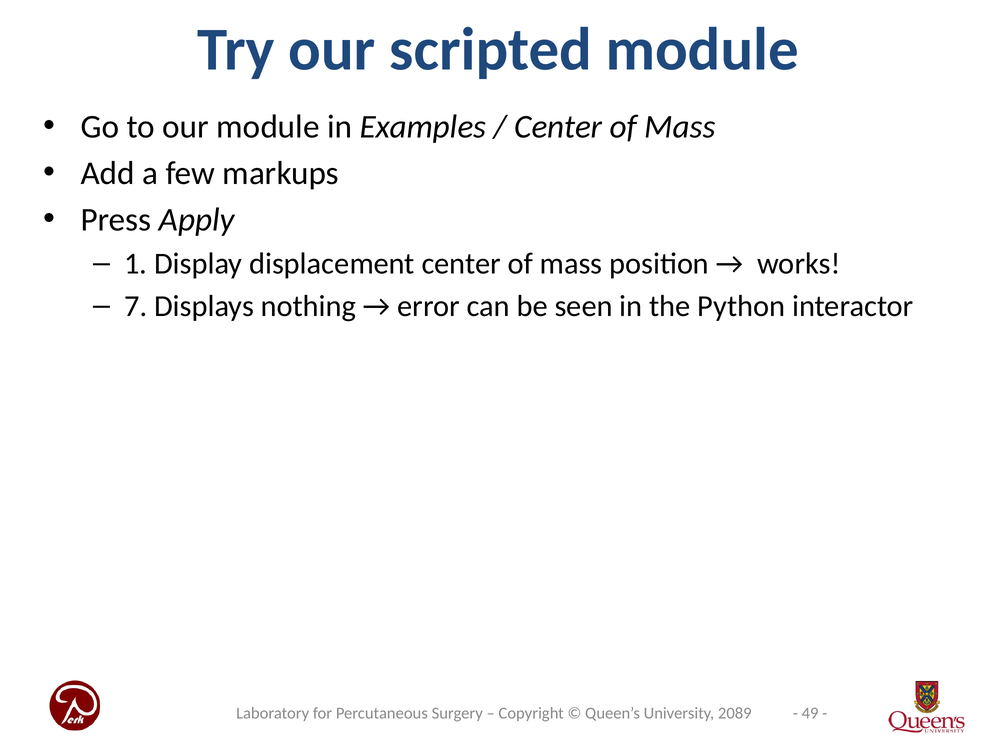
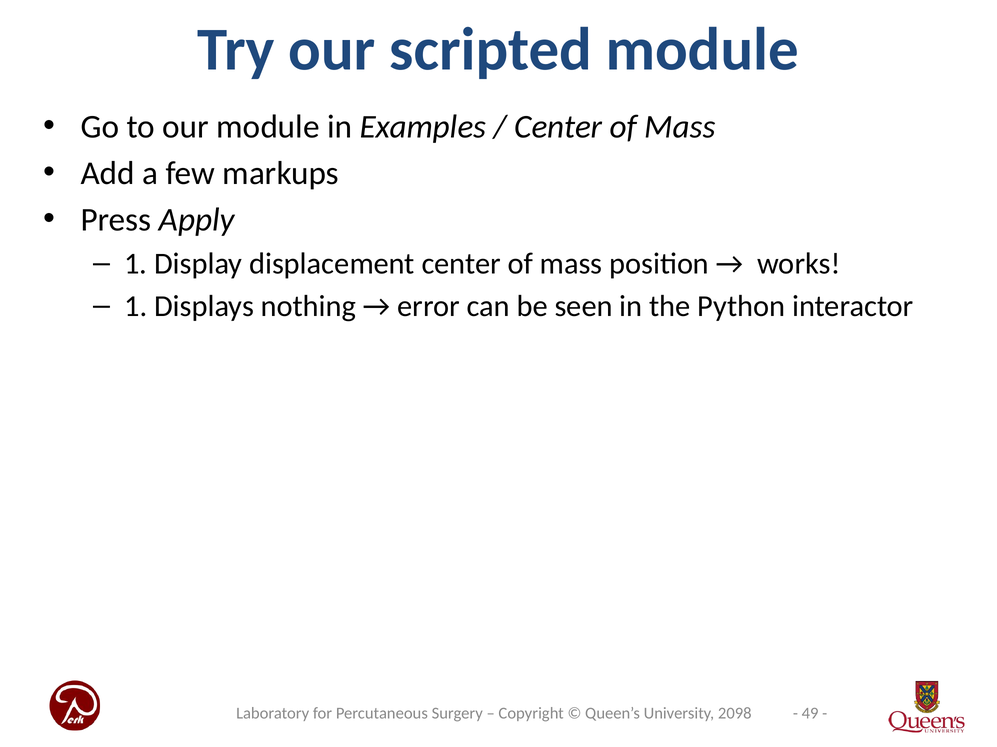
7: 7 -> 1 (136, 307)
2089: 2089 -> 2098 (735, 714)
